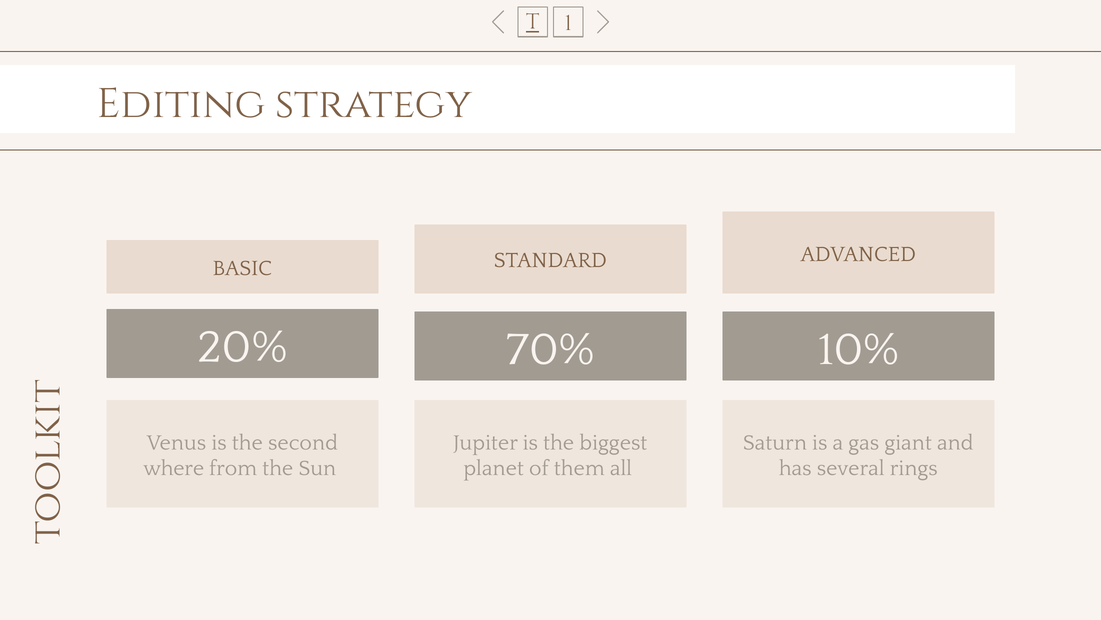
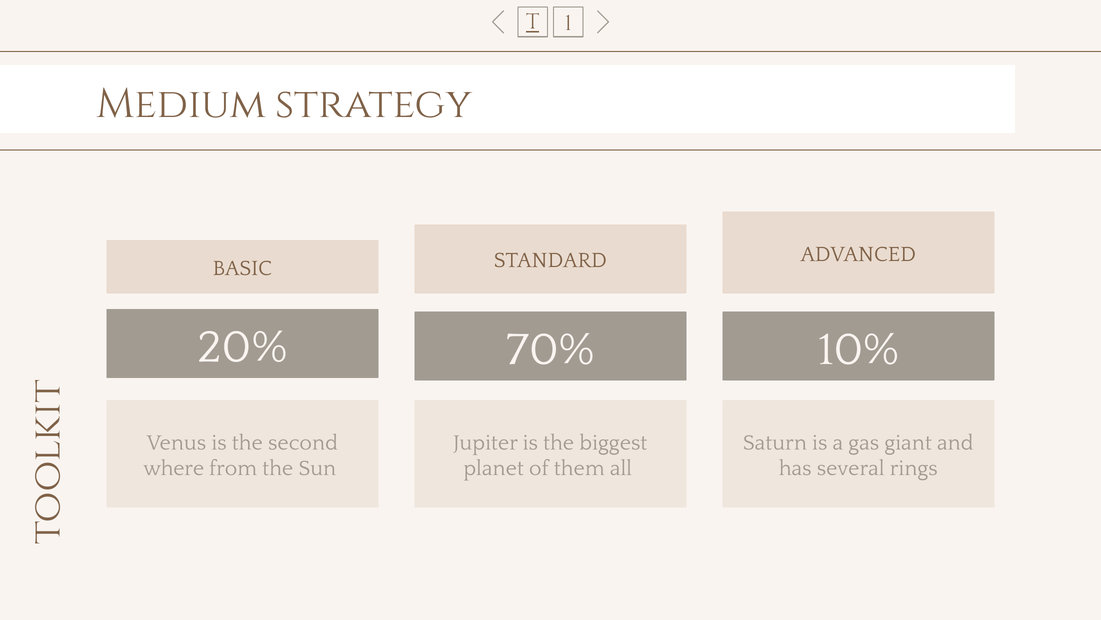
Editing: Editing -> Medium (181, 104)
